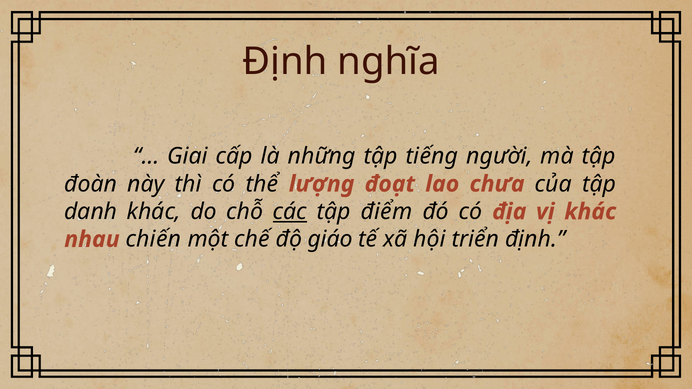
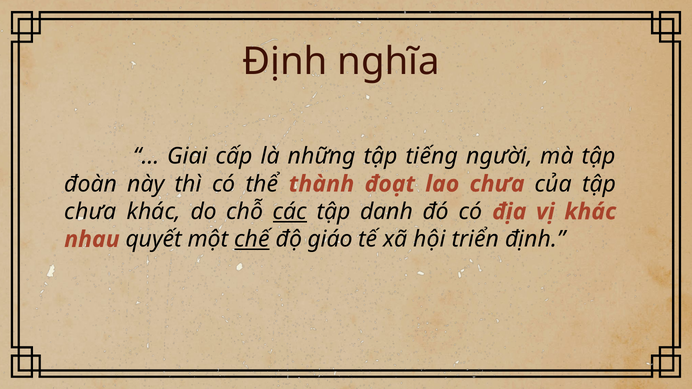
lượng: lượng -> thành (321, 184)
danh: danh -> chưa (91, 212)
điểm: điểm -> danh (387, 212)
chiến: chiến -> quyết (154, 239)
chế underline: none -> present (252, 239)
